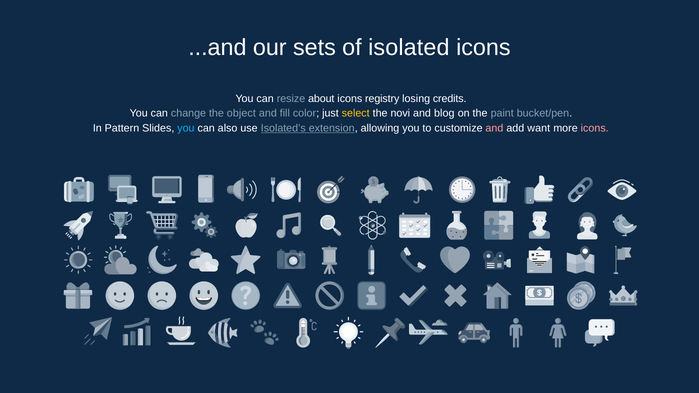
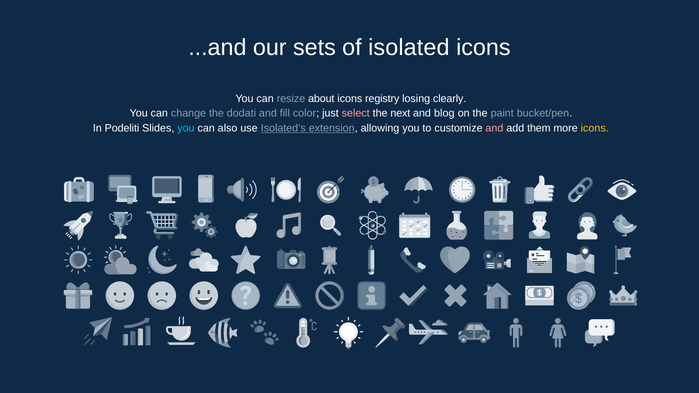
credits: credits -> clearly (450, 99)
object: object -> dodati (241, 113)
select colour: yellow -> pink (356, 113)
novi: novi -> next (400, 113)
Pattern: Pattern -> Podeliti (122, 128)
want: want -> them (539, 128)
icons colour: pink -> yellow (595, 128)
